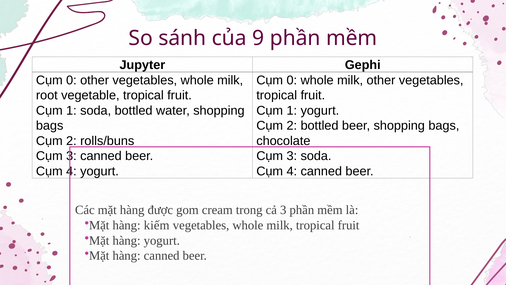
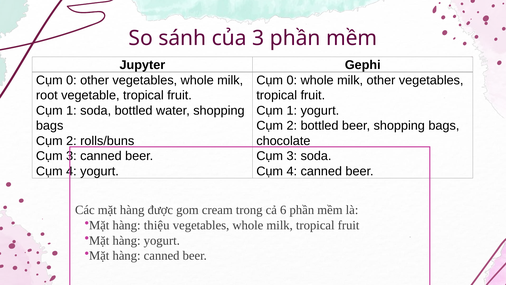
của 9: 9 -> 3 (258, 38)
cả 3: 3 -> 6 (283, 210)
kiếm: kiếm -> thiệu (157, 225)
